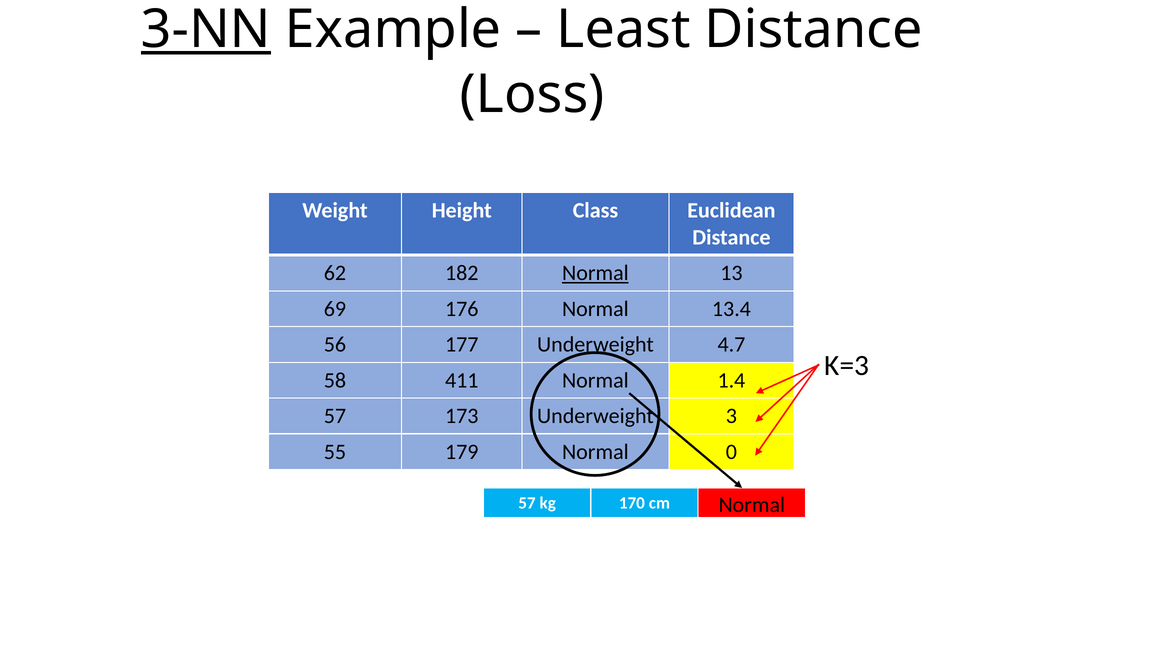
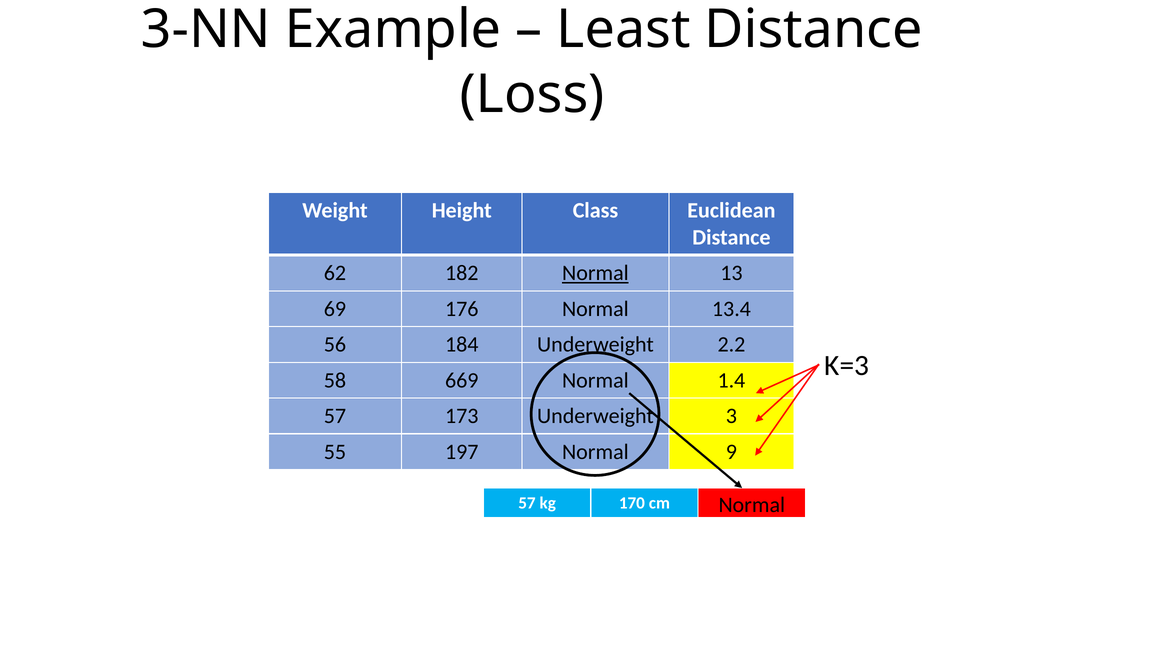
3-NN underline: present -> none (206, 30)
177: 177 -> 184 (462, 345)
4.7: 4.7 -> 2.2 (731, 345)
411: 411 -> 669 (462, 381)
179: 179 -> 197 (462, 452)
0: 0 -> 9 (731, 452)
